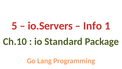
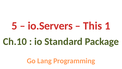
Info: Info -> This (93, 26)
